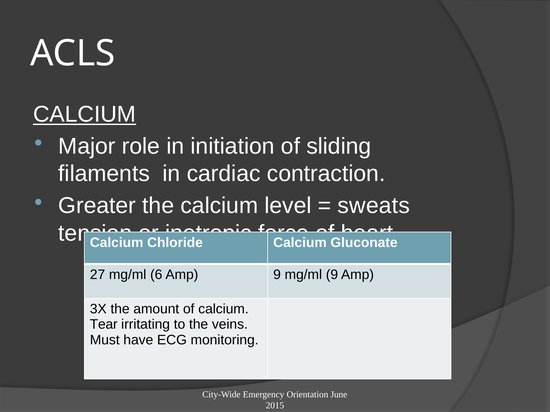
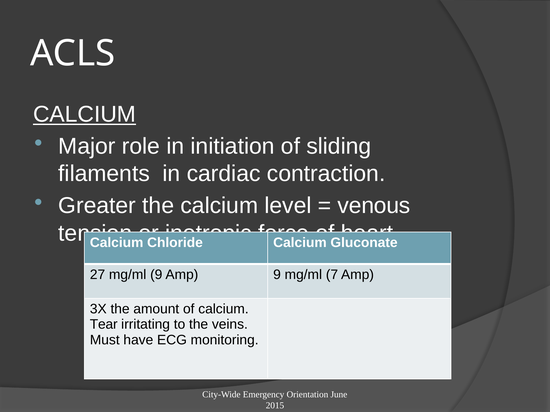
sweats: sweats -> venous (374, 206)
mg/ml 6: 6 -> 9 (156, 275)
mg/ml 9: 9 -> 7 (332, 275)
